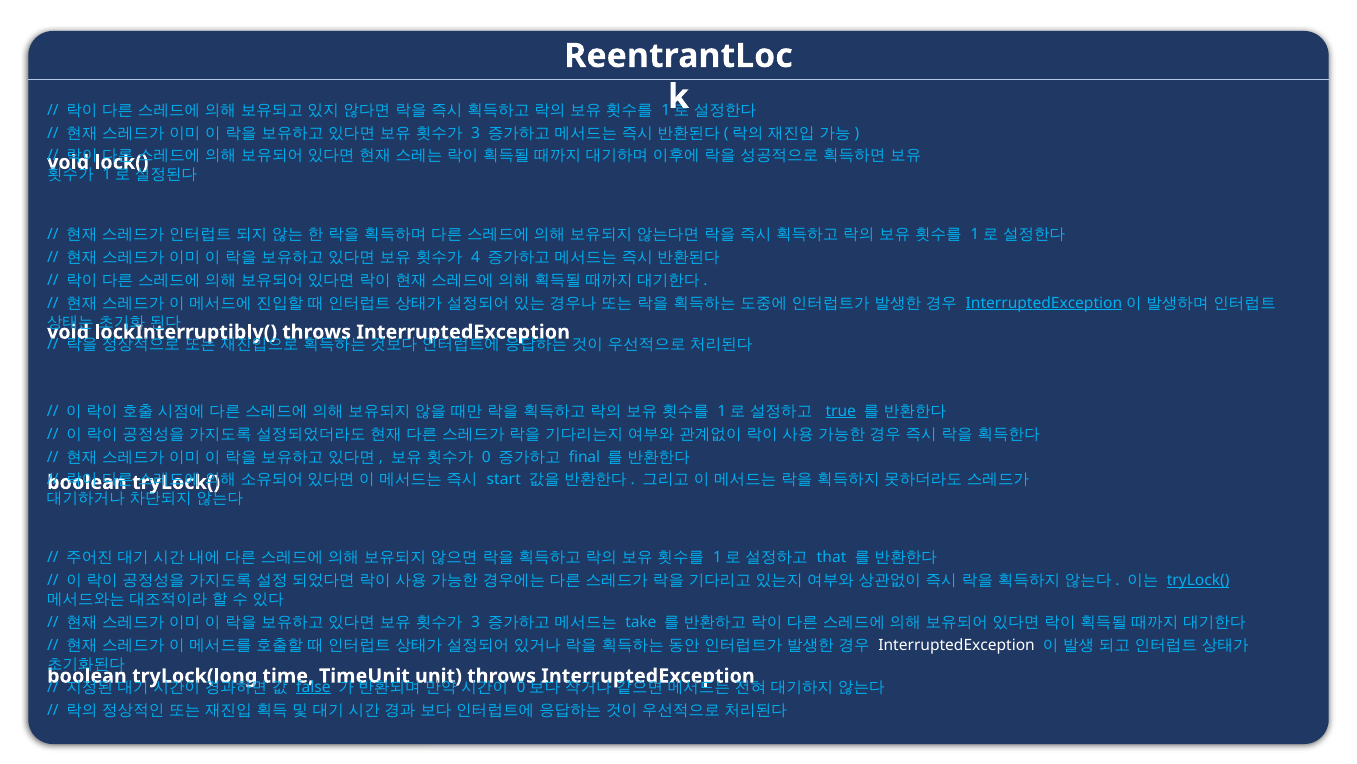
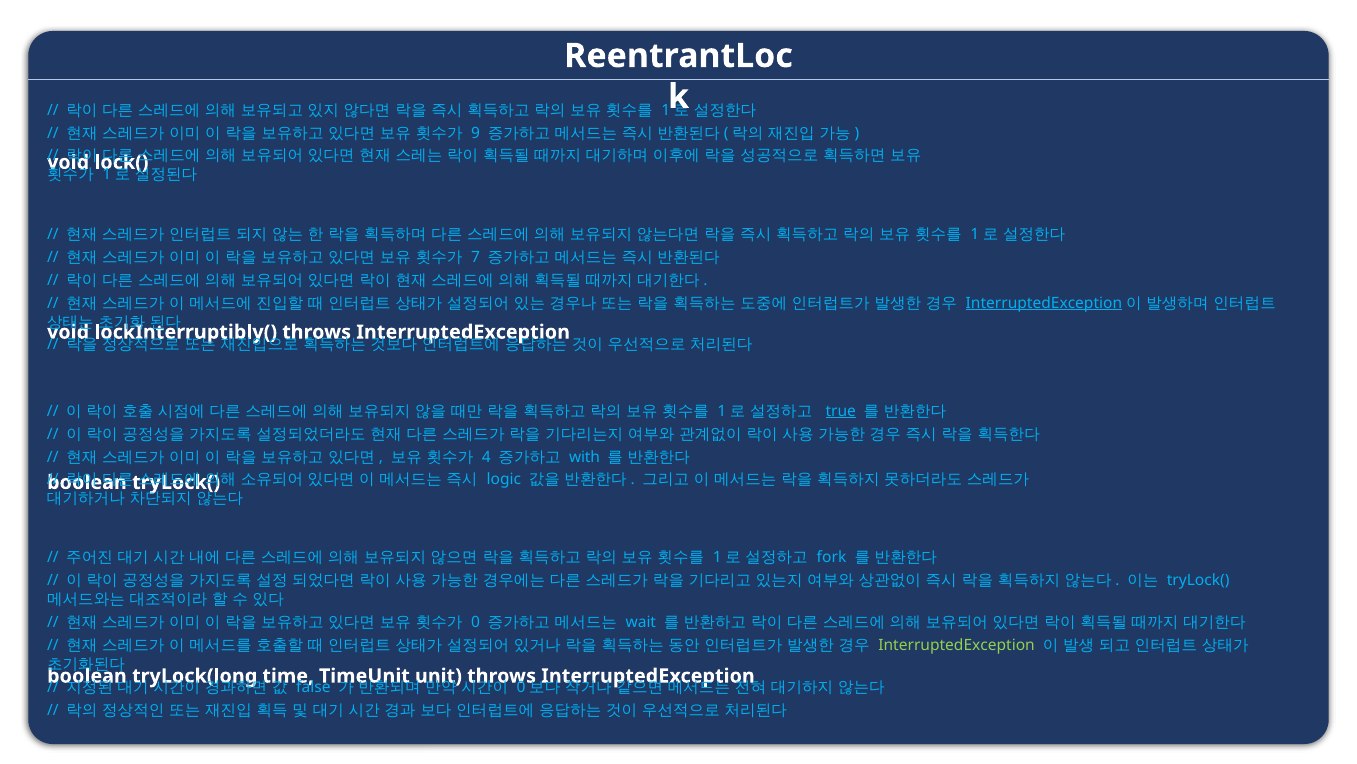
3: 3 -> 9 (476, 133)
4: 4 -> 7 (476, 257)
0: 0 -> 4 (486, 456)
final: final -> with (585, 456)
start: start -> logic (504, 479)
that: that -> fork (832, 557)
tryLock( underline: present -> none (1198, 580)
3: 3 -> 0 (476, 622)
take: take -> wait (641, 622)
InterruptedException colour: white -> light green (957, 645)
false underline: present -> none (313, 686)
